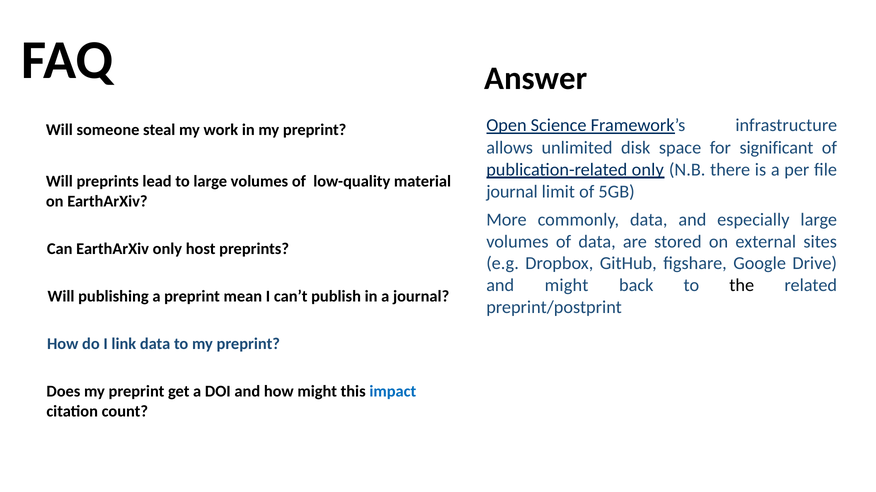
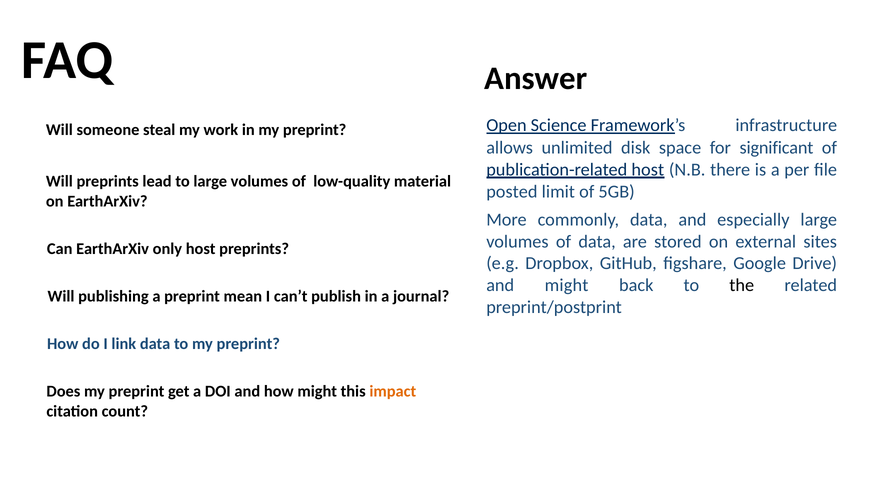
publication-related only: only -> host (648, 170)
journal: journal -> posted (512, 192)
impact colour: blue -> orange (393, 392)
